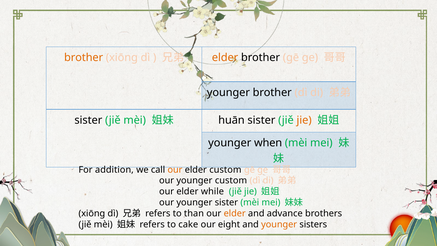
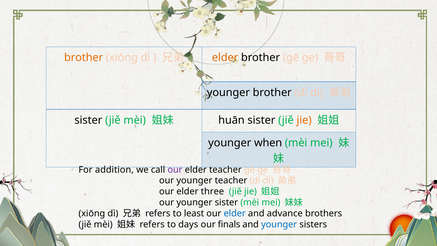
our colour: orange -> purple (175, 170)
elder custom: custom -> teacher (225, 170)
younger custom: custom -> teacher (231, 180)
while: while -> three (212, 191)
than: than -> least (194, 213)
elder colour: orange -> blue (235, 213)
cake: cake -> days (188, 224)
eight: eight -> finals (229, 224)
younger colour: orange -> blue (279, 224)
